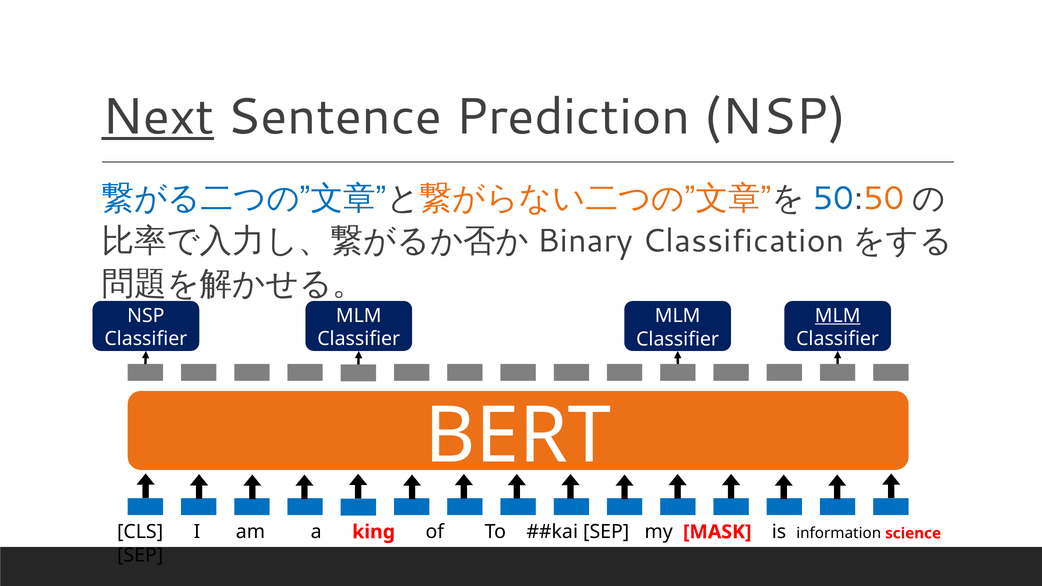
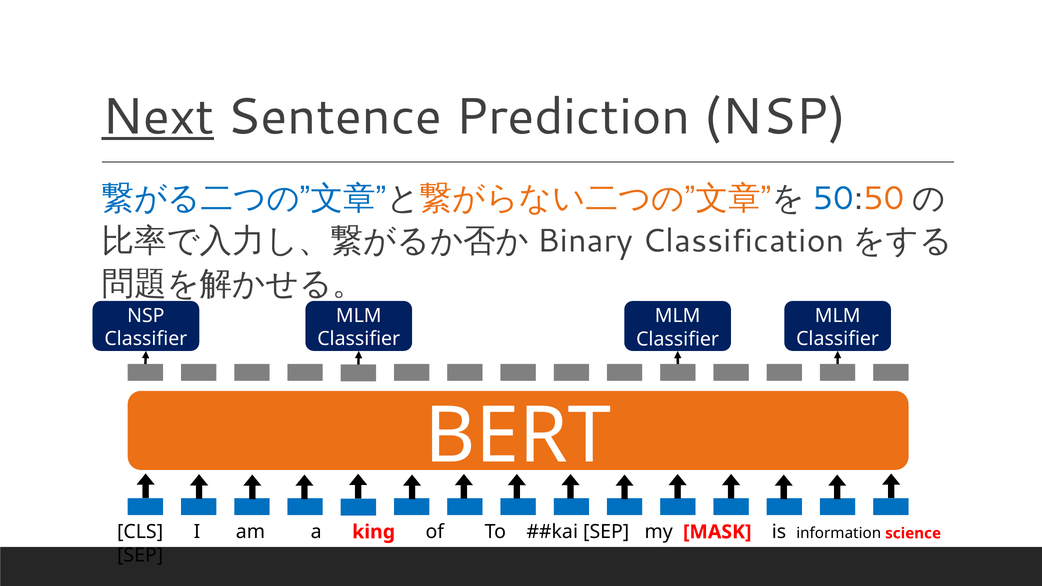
MLM underline: present -> none (838, 316)
